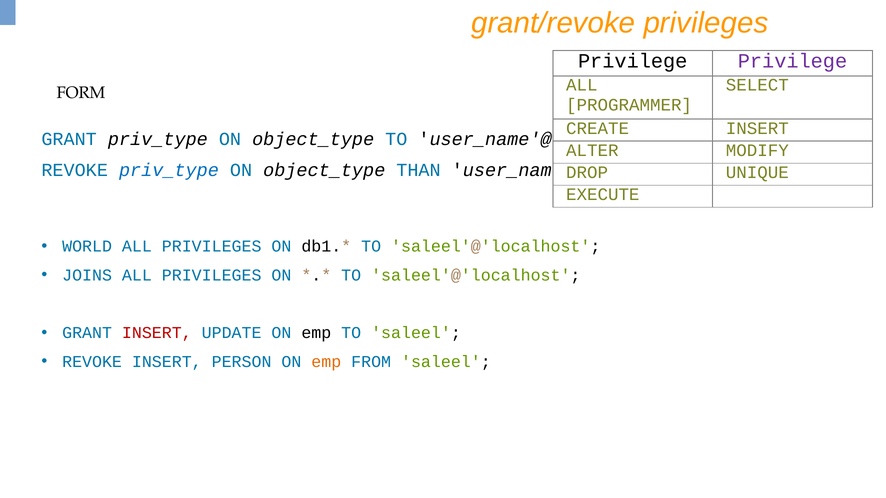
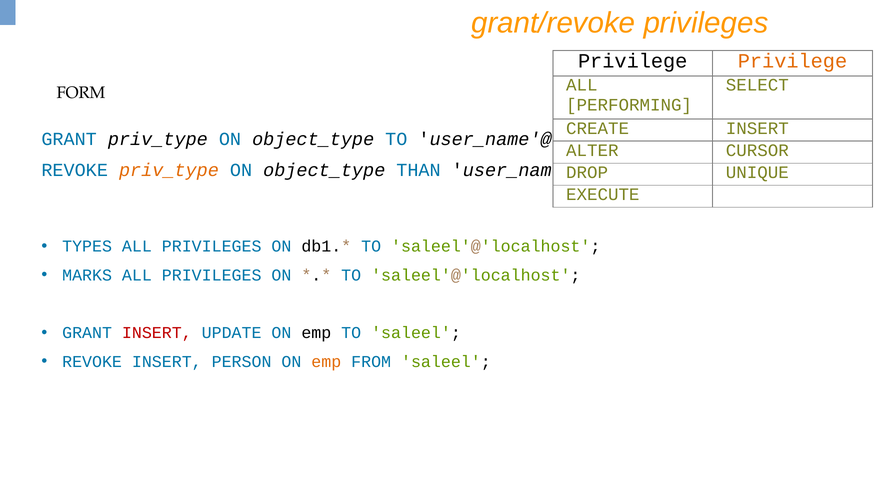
Privilege colour: purple -> orange (792, 61)
PROGRAMMER: PROGRAMMER -> PERFORMING (629, 105)
MODIFY: MODIFY -> CURSOR (757, 151)
priv_type colour: blue -> orange (169, 170)
WORLD: WORLD -> TYPES (87, 247)
JOINS: JOINS -> MARKS (87, 275)
